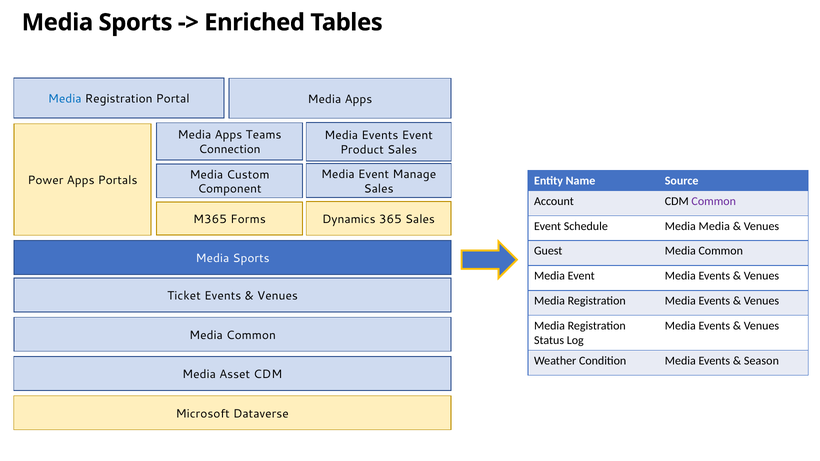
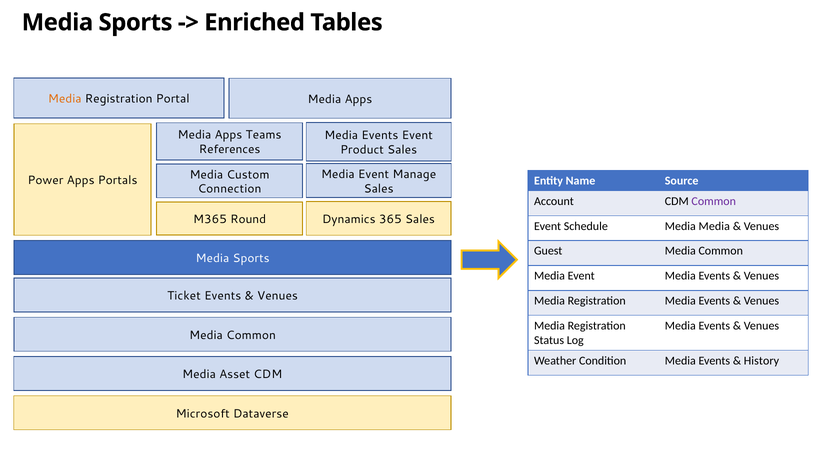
Media colour: blue -> orange (65, 99)
Connection: Connection -> References (230, 149)
Component: Component -> Connection (230, 189)
Forms: Forms -> Round (248, 219)
Season: Season -> History (761, 361)
